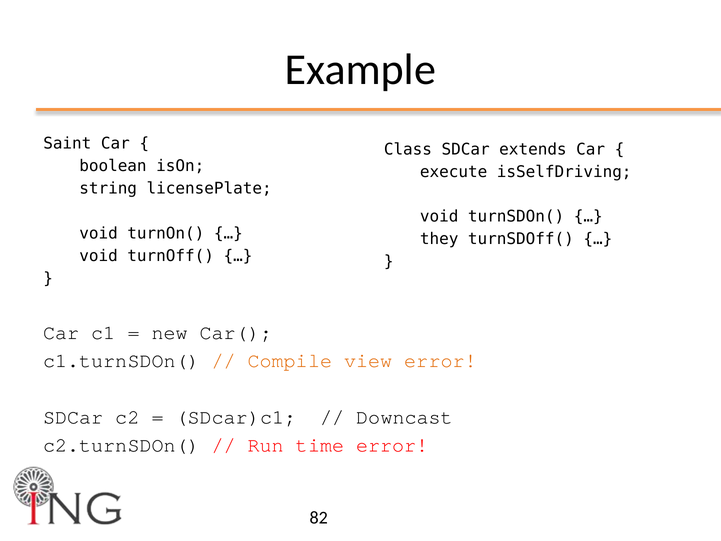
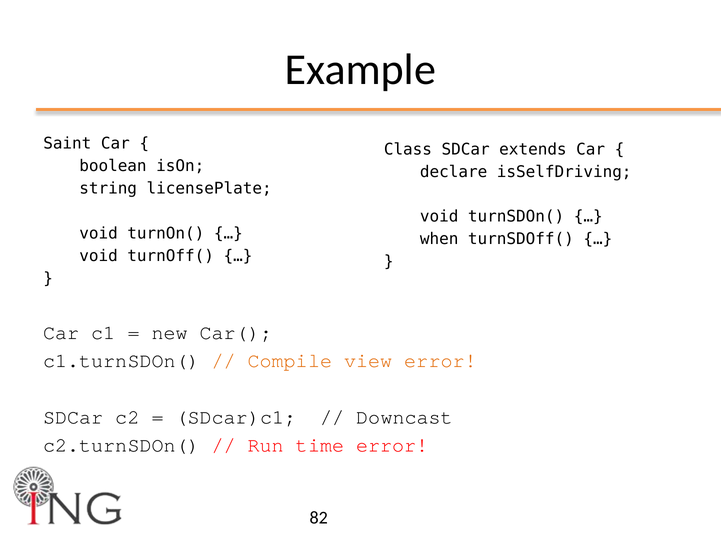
execute: execute -> declare (454, 172)
they: they -> when (439, 239)
